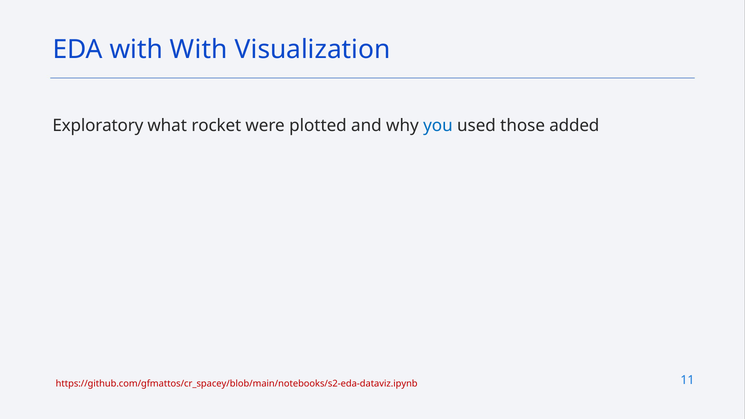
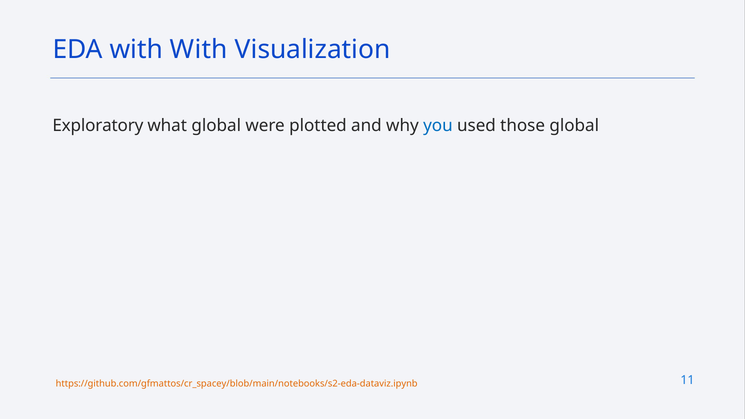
what rocket: rocket -> global (216, 126)
those added: added -> global (574, 126)
https://github.com/gfmattos/cr_spacey/blob/main/notebooks/s2-eda-dataviz.ipynb colour: red -> orange (237, 384)
